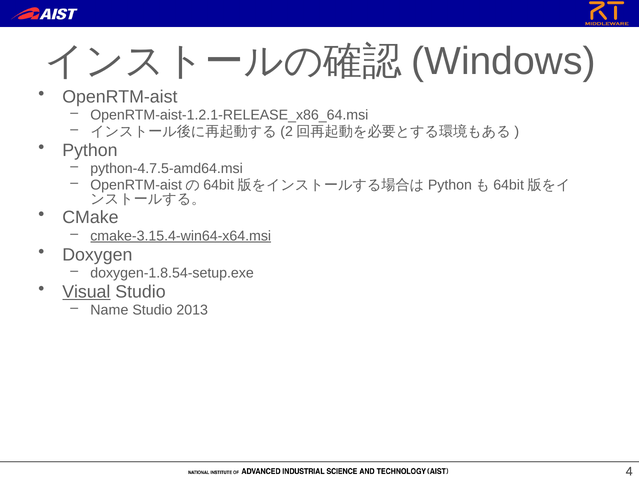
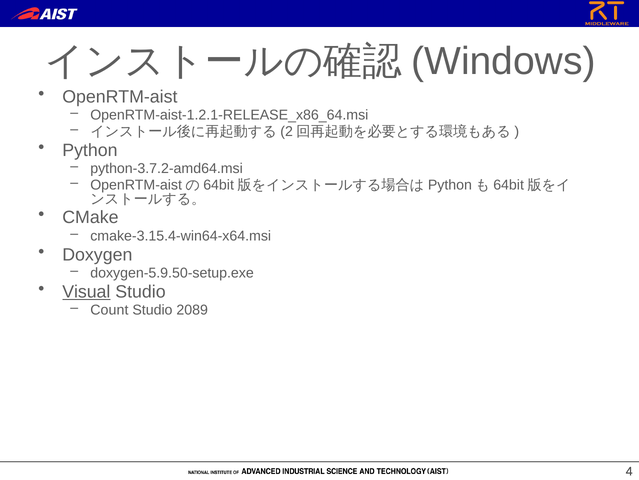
python-4.7.5-amd64.msi: python-4.7.5-amd64.msi -> python-3.7.2-amd64.msi (167, 168)
cmake-3.15.4-win64-x64.msi underline: present -> none (181, 236)
doxygen-1.8.54-setup.exe: doxygen-1.8.54-setup.exe -> doxygen-5.9.50-setup.exe (172, 273)
Name: Name -> Count (109, 310)
2013: 2013 -> 2089 (192, 310)
